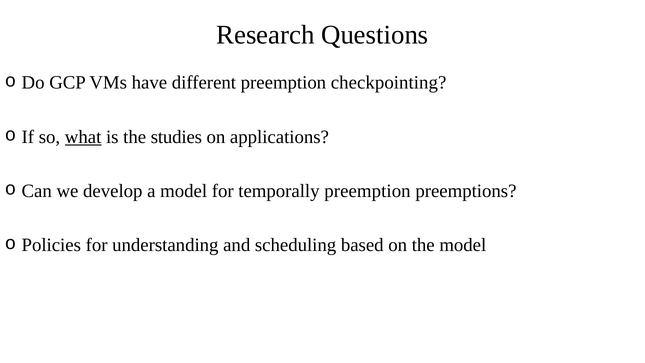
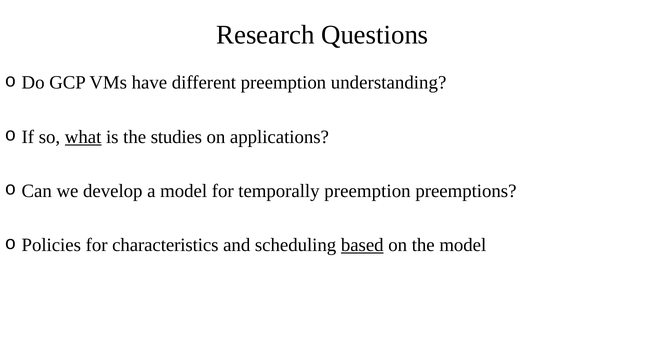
checkpointing: checkpointing -> understanding (389, 83)
understanding: understanding -> characteristics (165, 245)
based underline: none -> present (362, 245)
